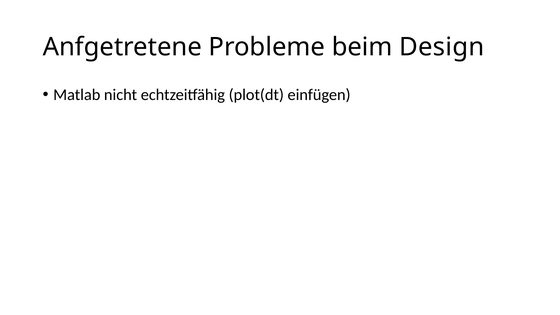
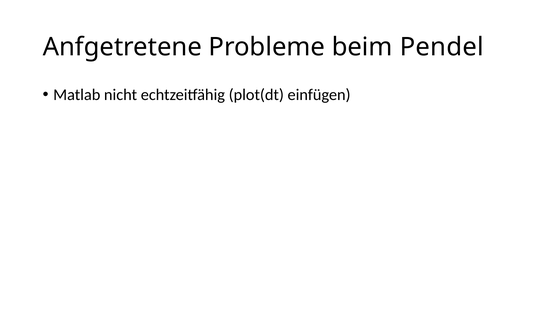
Design: Design -> Pendel (442, 47)
